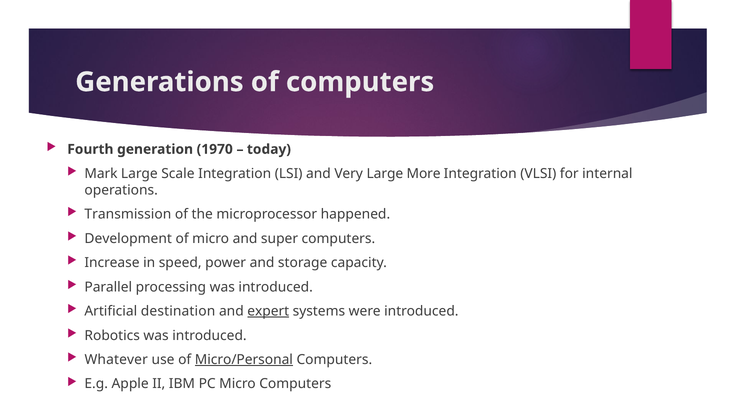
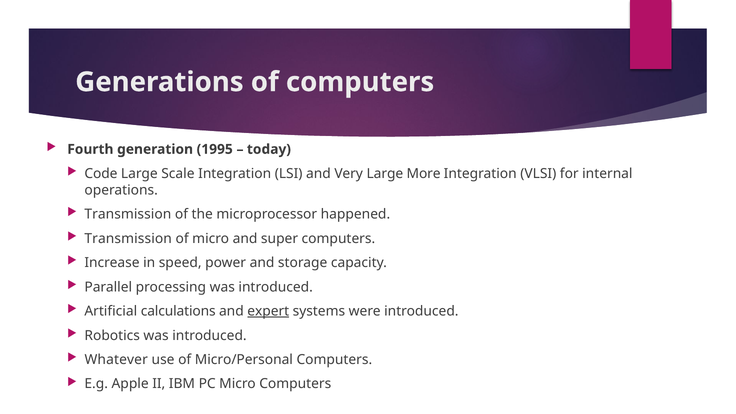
1970: 1970 -> 1995 (215, 149)
Mark: Mark -> Code (101, 173)
Development: Development -> Transmission (128, 239)
destination: destination -> calculations (178, 311)
Micro/Personal underline: present -> none (244, 360)
